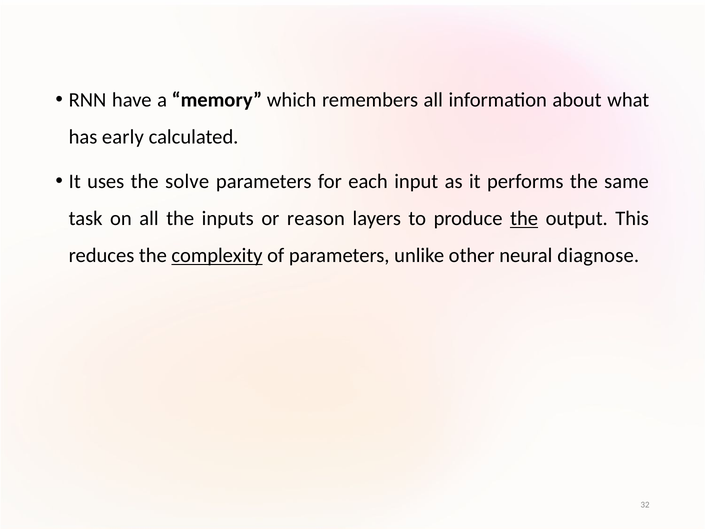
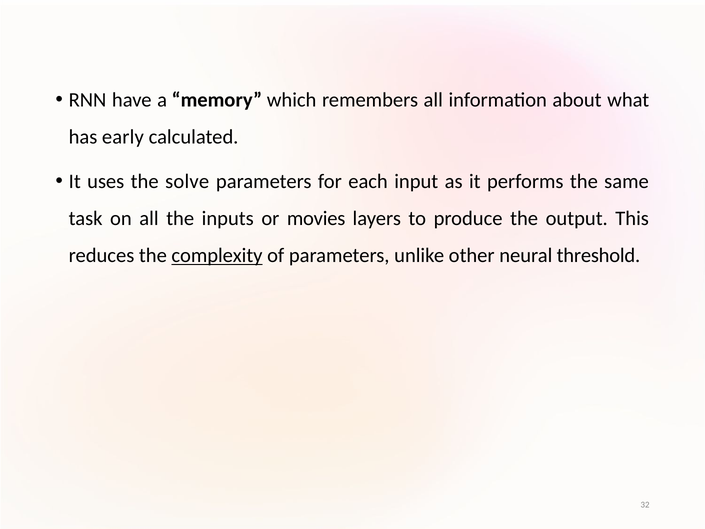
reason: reason -> movies (316, 218)
the underline: present -> none (524, 218)
diagnose: diagnose -> threshold (598, 255)
